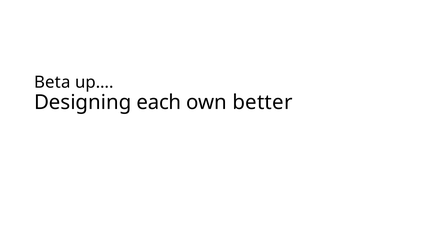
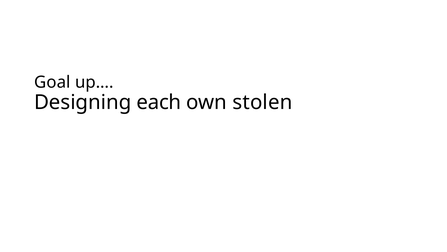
Beta: Beta -> Goal (52, 82)
better: better -> stolen (262, 102)
